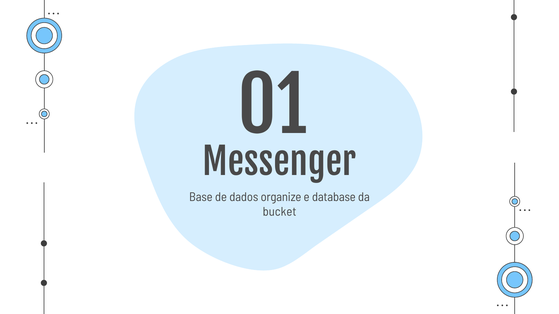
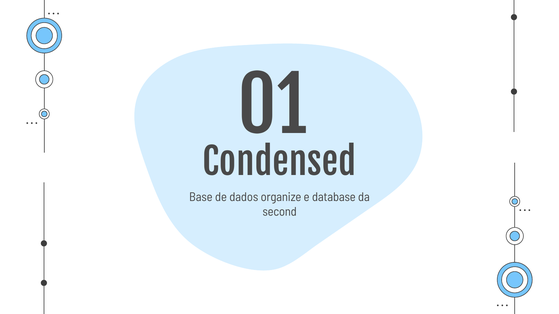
Messenger: Messenger -> Condensed (279, 164)
bucket: bucket -> second (280, 212)
